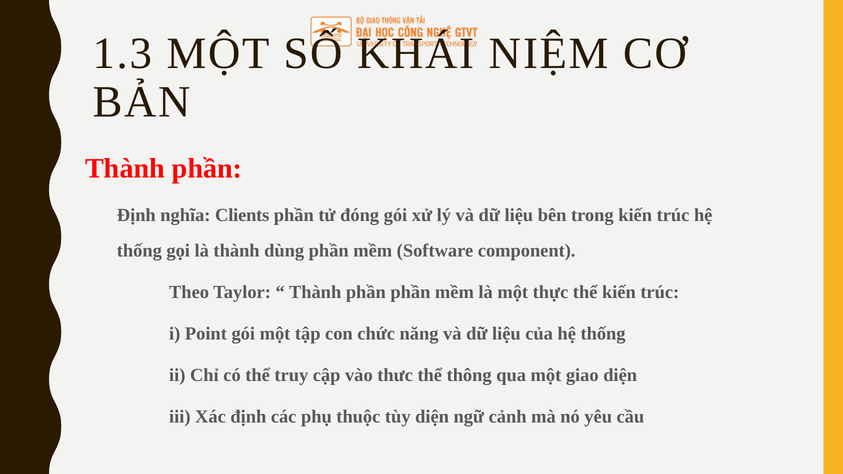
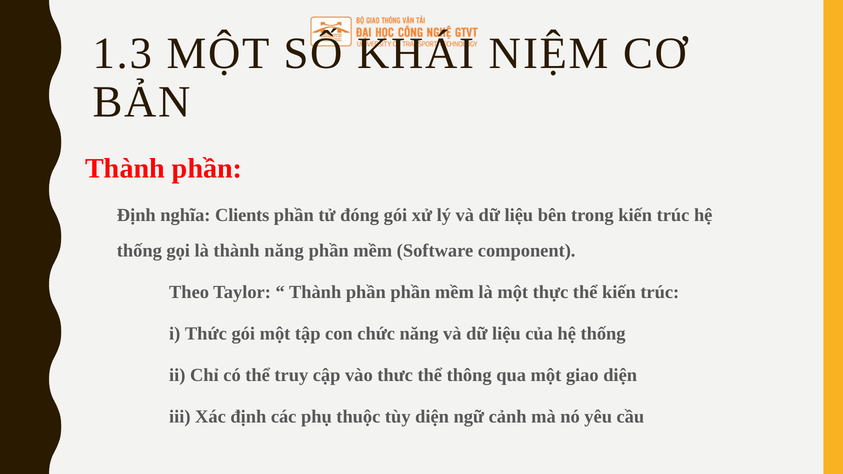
thành dùng: dùng -> năng (284, 251)
Point: Point -> Thức (206, 334)
